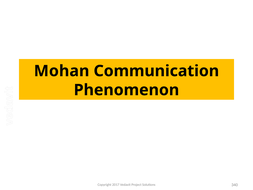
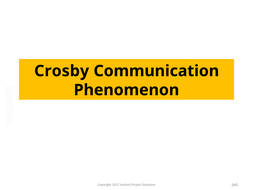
Mohan: Mohan -> Crosby (62, 71)
